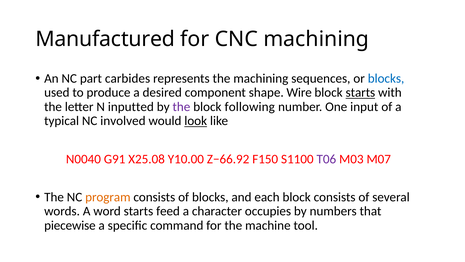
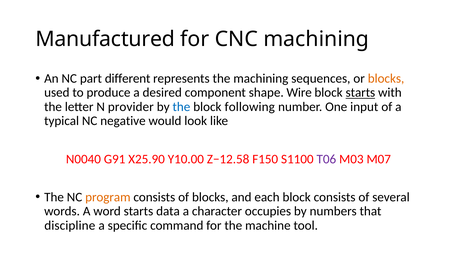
carbides: carbides -> different (128, 78)
blocks colour: blue -> orange (386, 78)
inputted: inputted -> provider (131, 107)
the colour: purple -> blue (181, 107)
involved: involved -> negative (123, 121)
look underline: present -> none (196, 121)
X25.08: X25.08 -> X25.90 (147, 159)
Z−66.92: Z−66.92 -> Z−12.58 (228, 159)
feed: feed -> data (168, 211)
piecewise: piecewise -> discipline (70, 225)
